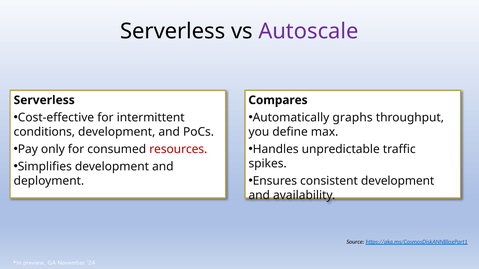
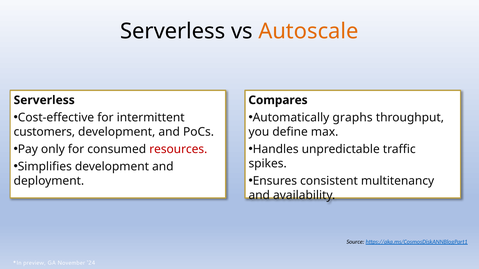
Autoscale colour: purple -> orange (308, 31)
conditions: conditions -> customers (44, 132)
consistent development: development -> multitenancy (398, 181)
